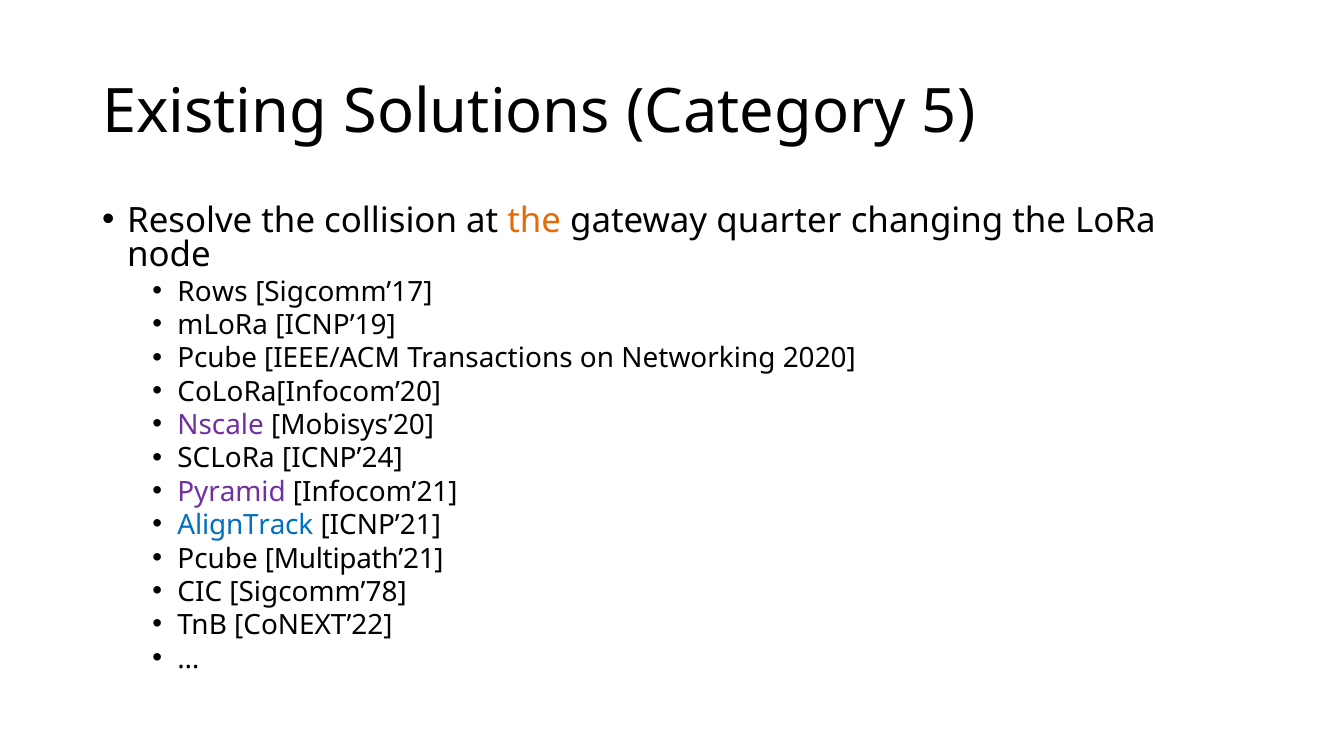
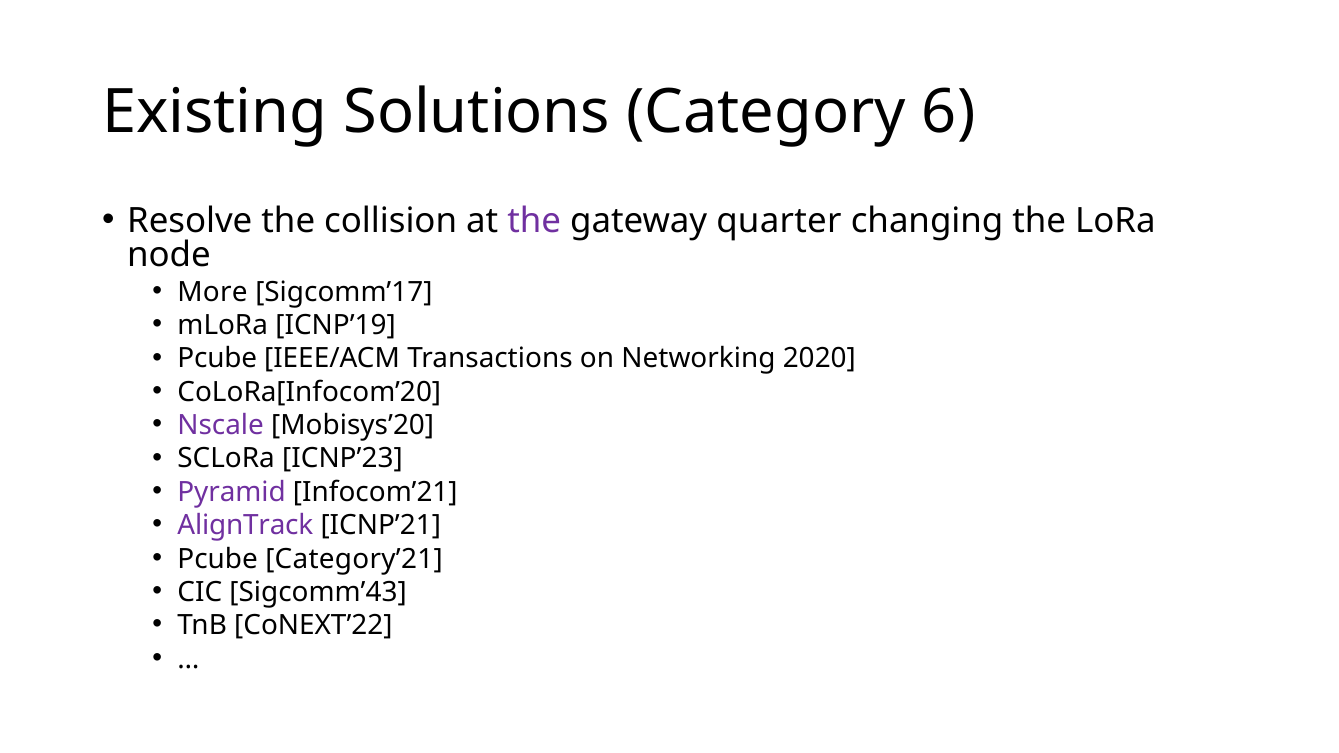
5: 5 -> 6 (949, 112)
the colour: orange -> purple (534, 221)
Rows: Rows -> More (213, 292)
ICNP’24: ICNP’24 -> ICNP’23 (342, 459)
AlignTrack colour: blue -> purple (245, 526)
Multipath’21: Multipath’21 -> Category’21 (354, 559)
Sigcomm’78: Sigcomm’78 -> Sigcomm’43 (318, 592)
